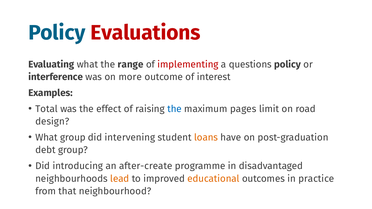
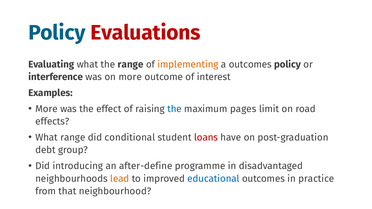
implementing colour: red -> orange (188, 65)
a questions: questions -> outcomes (250, 65)
Total: Total -> More (47, 109)
design: design -> effects (52, 122)
What group: group -> range (73, 138)
intervening: intervening -> conditional (130, 138)
loans colour: orange -> red (206, 138)
after-create: after-create -> after-define (146, 166)
educational colour: orange -> blue (213, 179)
